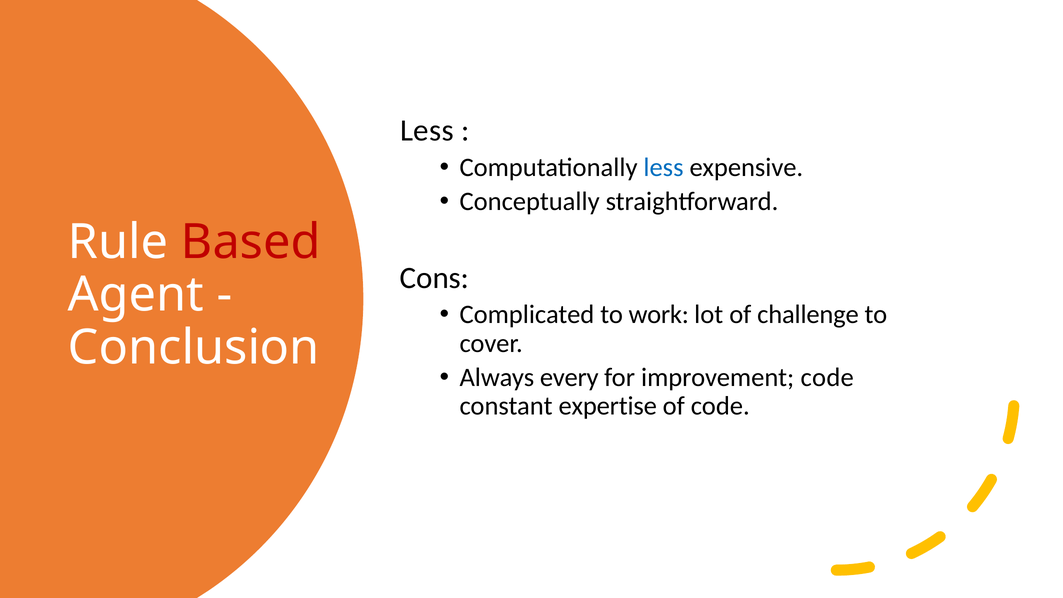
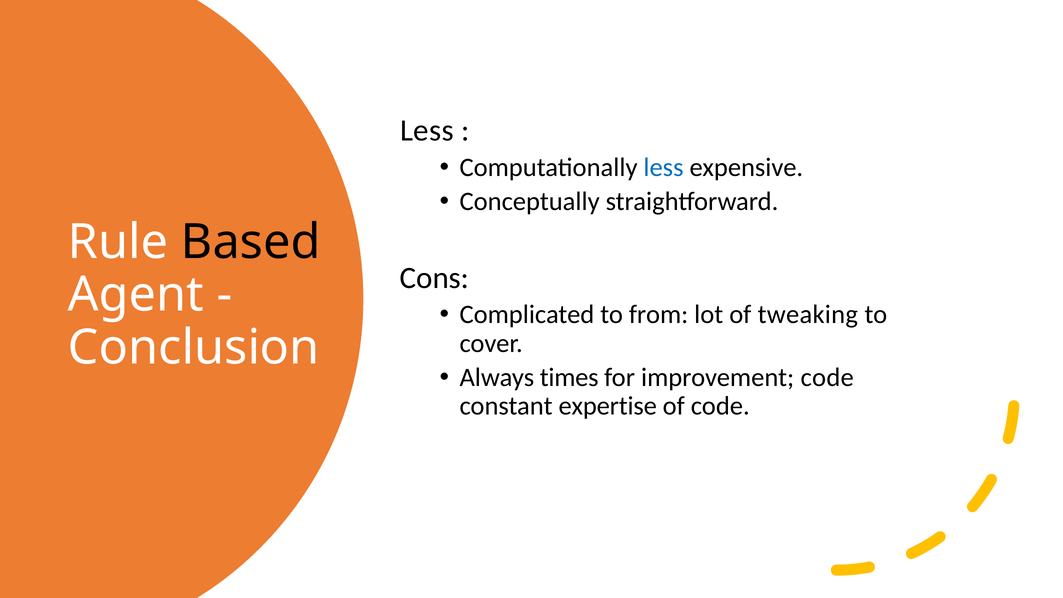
Based colour: red -> black (251, 242)
work: work -> from (659, 315)
challenge: challenge -> tweaking (808, 315)
every: every -> times (569, 377)
